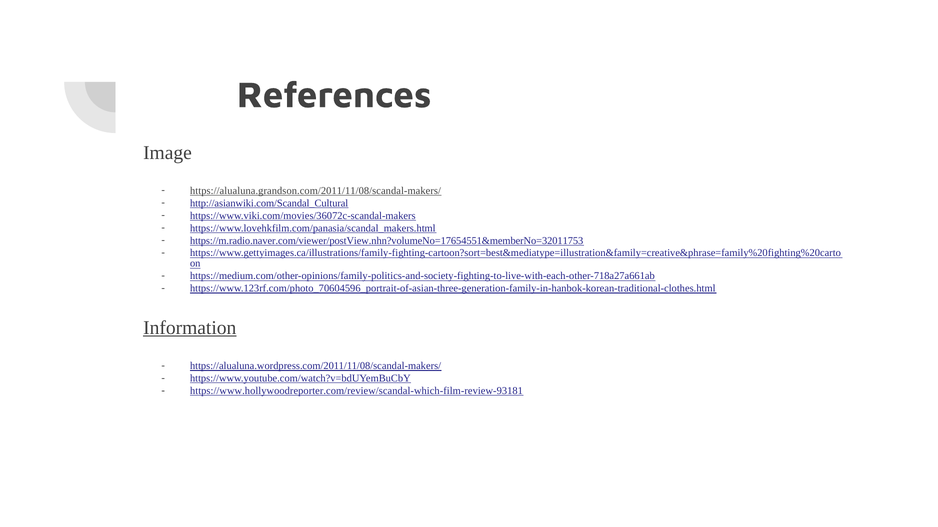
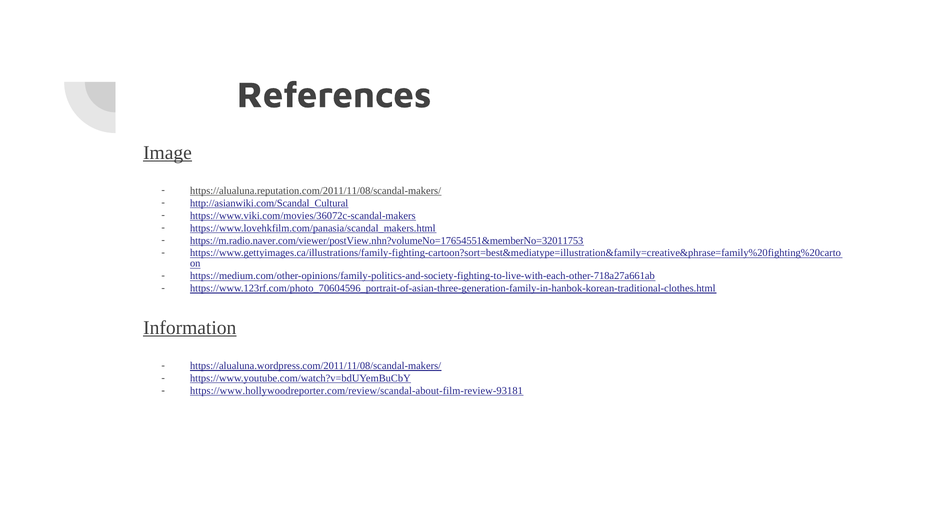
Image underline: none -> present (167, 153)
https://alualuna.grandson.com/2011/11/08/scandal-makers/: https://alualuna.grandson.com/2011/11/08/scandal-makers/ -> https://alualuna.reputation.com/2011/11/08/scandal-makers/ (316, 191)
https://www.hollywoodreporter.com/review/scandal-which-film-review-93181: https://www.hollywoodreporter.com/review/scandal-which-film-review-93181 -> https://www.hollywoodreporter.com/review/scandal-about-film-review-93181 (356, 391)
